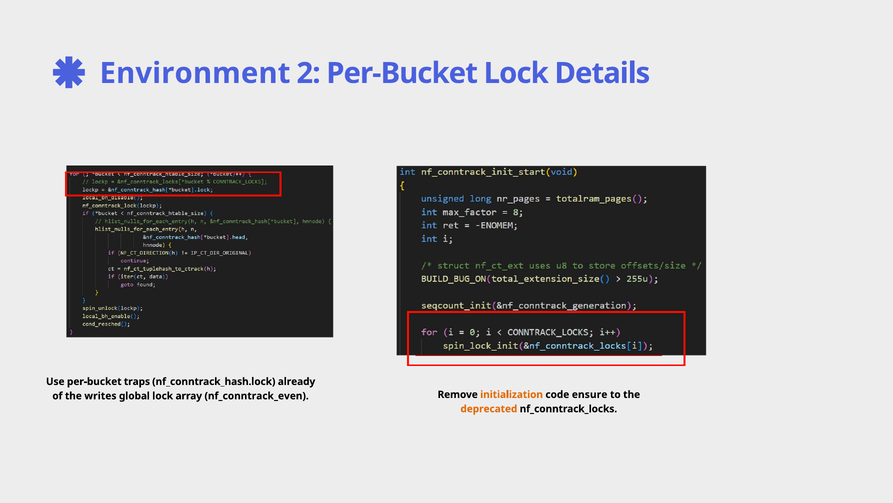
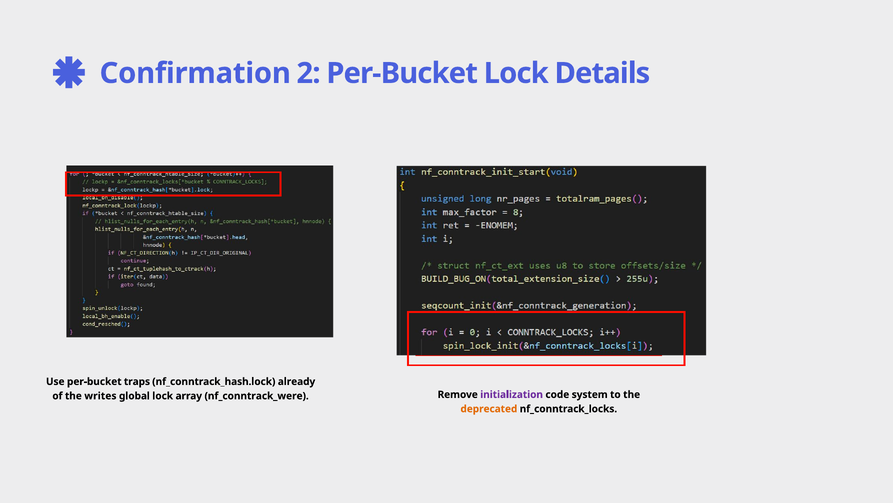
Environment: Environment -> Confirmation (195, 73)
nf_conntrack_even: nf_conntrack_even -> nf_conntrack_were (257, 395)
initialization colour: orange -> purple (512, 394)
ensure: ensure -> system (590, 394)
